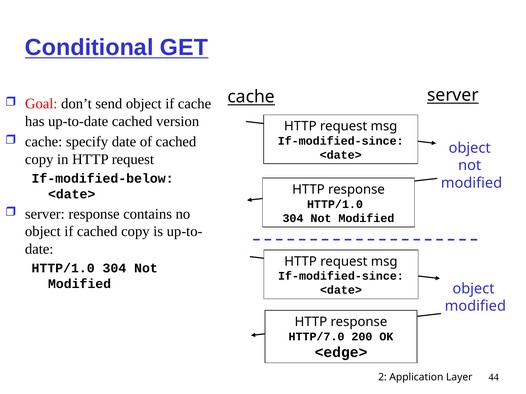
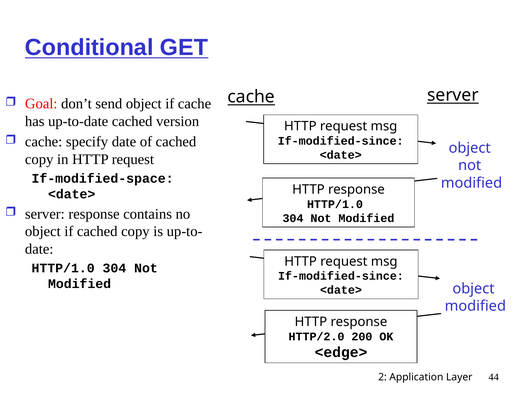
If-modified-below: If-modified-below -> If-modified-space (103, 179)
HTTP/7.0: HTTP/7.0 -> HTTP/2.0 (317, 337)
